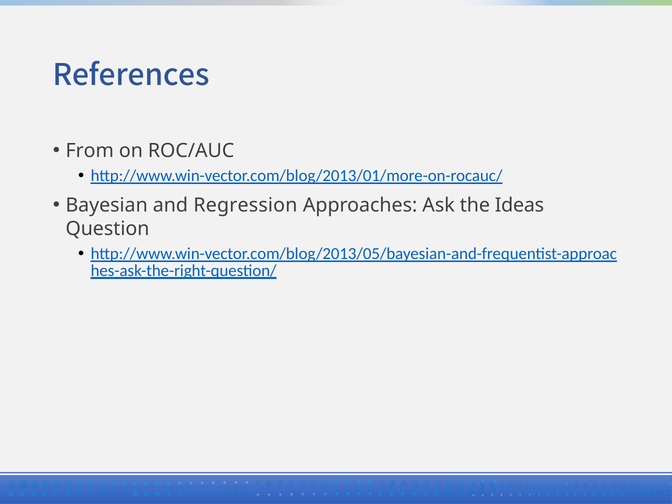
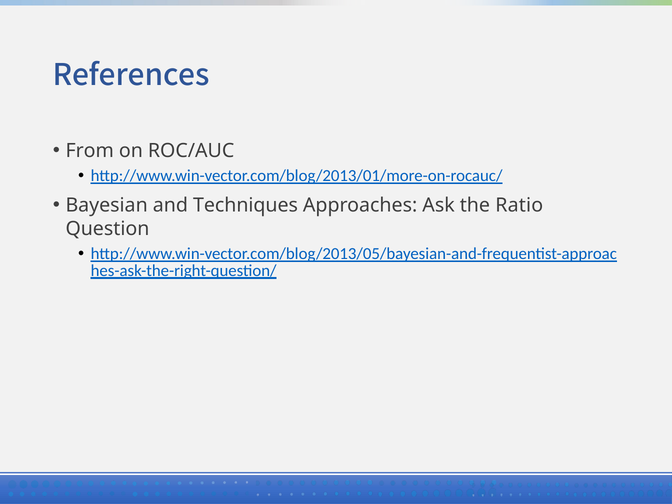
Regression: Regression -> Techniques (246, 205)
Ideas: Ideas -> Ratio (519, 205)
